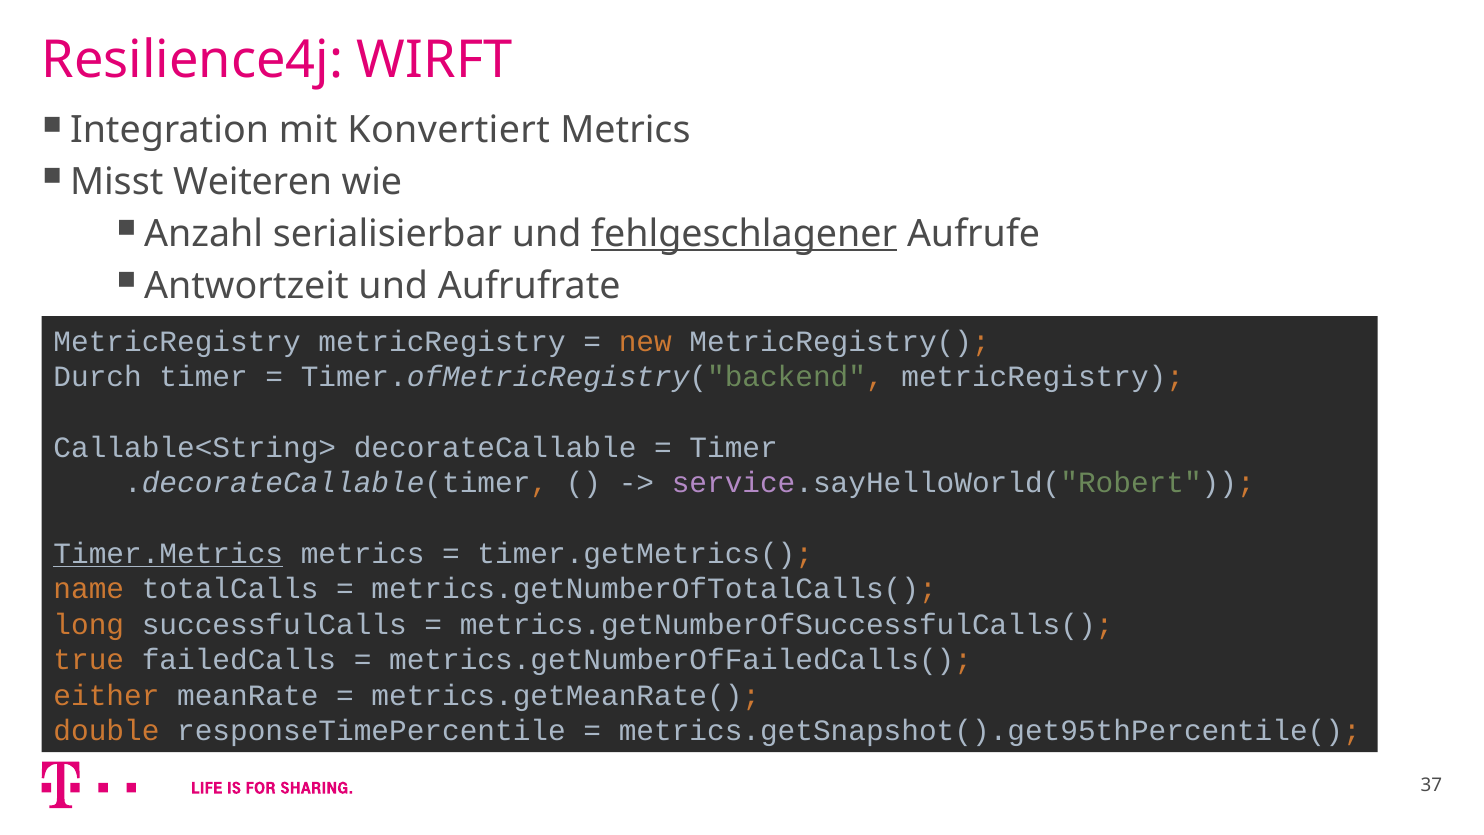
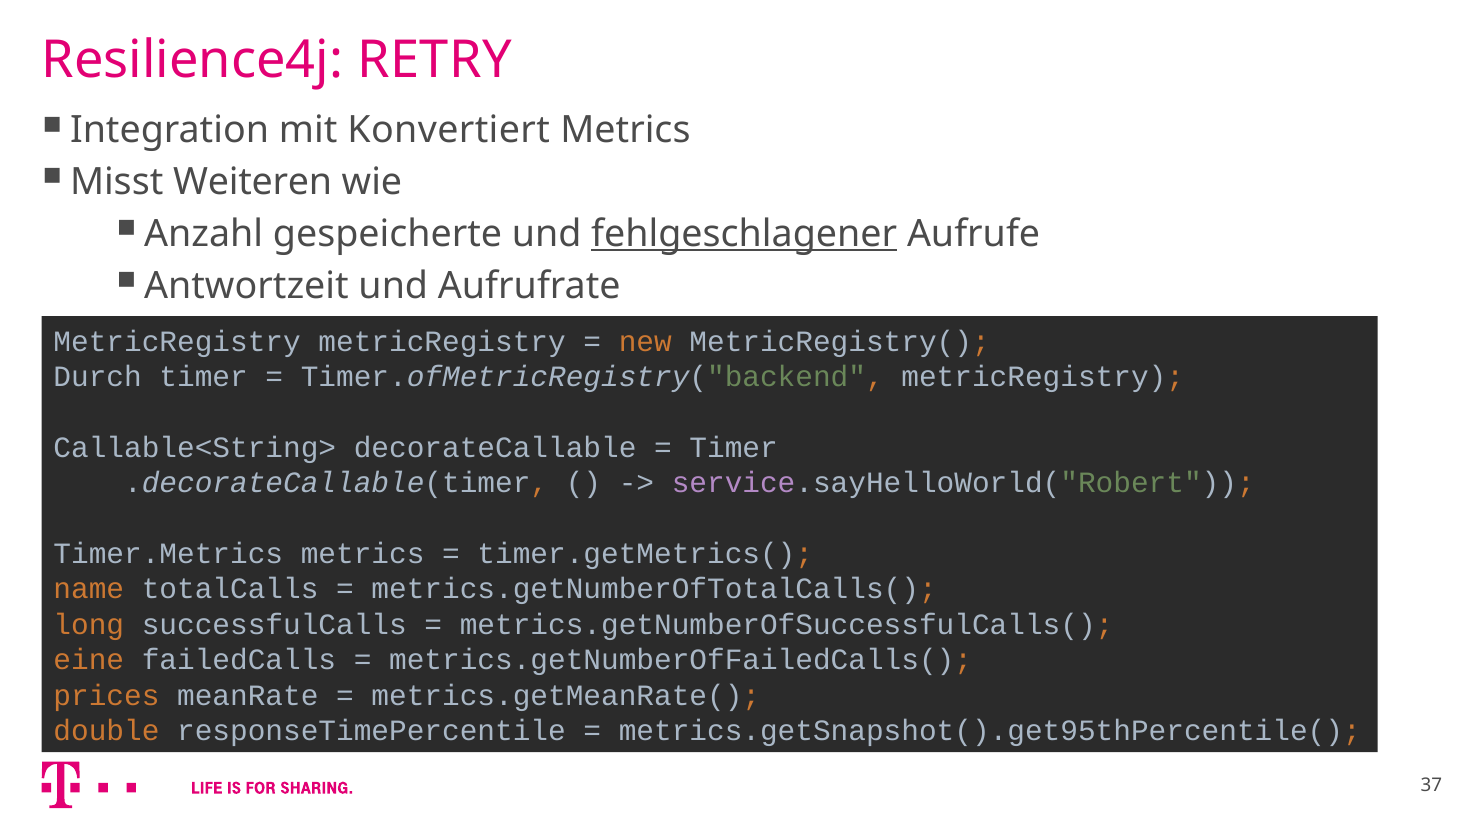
WIRFT: WIRFT -> RETRY (435, 60)
serialisierbar: serialisierbar -> gespeicherte (388, 234)
Timer.Metrics underline: present -> none (168, 554)
true: true -> eine (89, 660)
either: either -> prices (106, 695)
